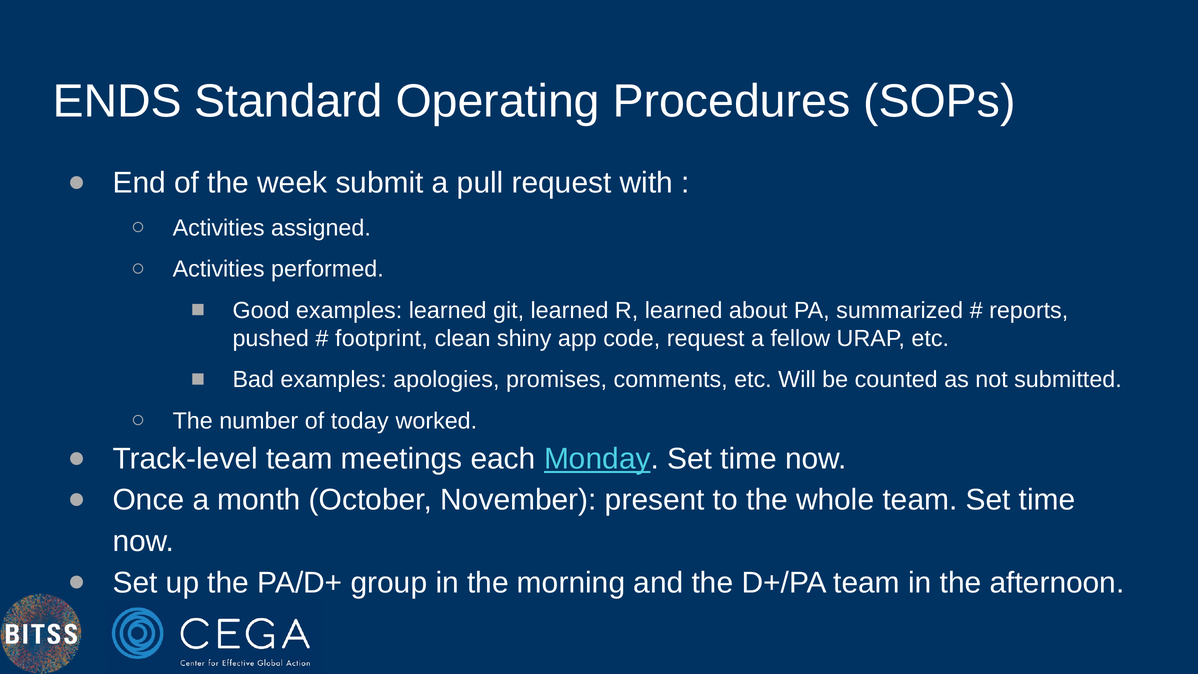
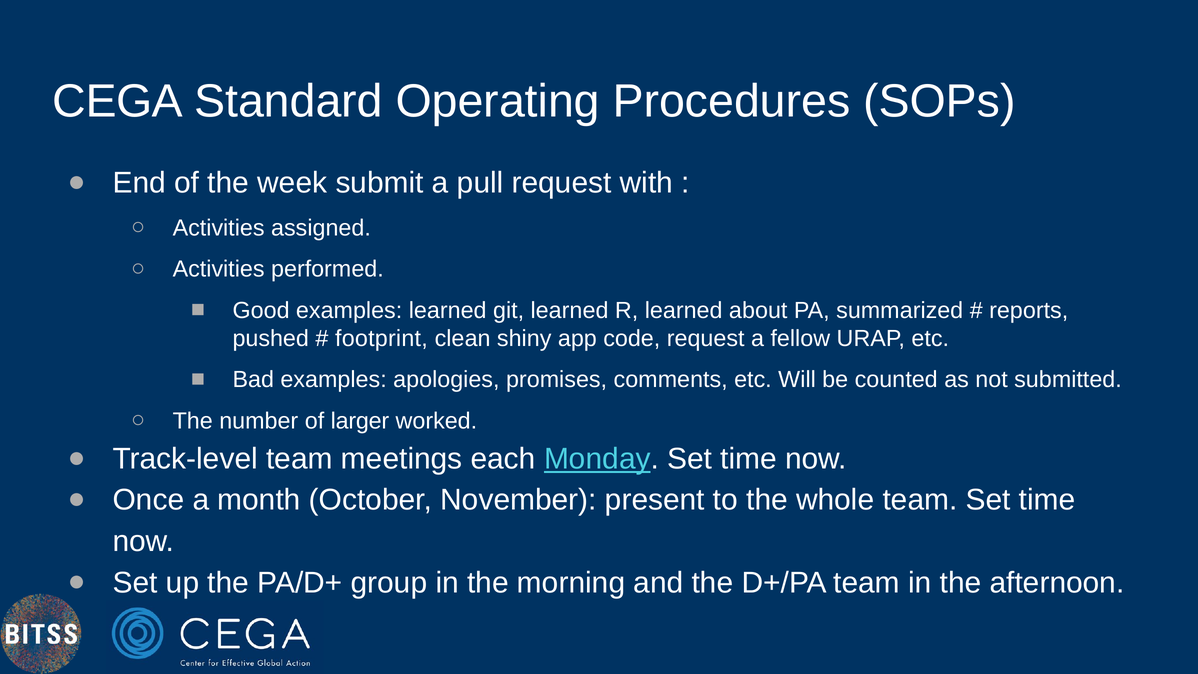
ENDS: ENDS -> CEGA (118, 101)
today: today -> larger (360, 421)
